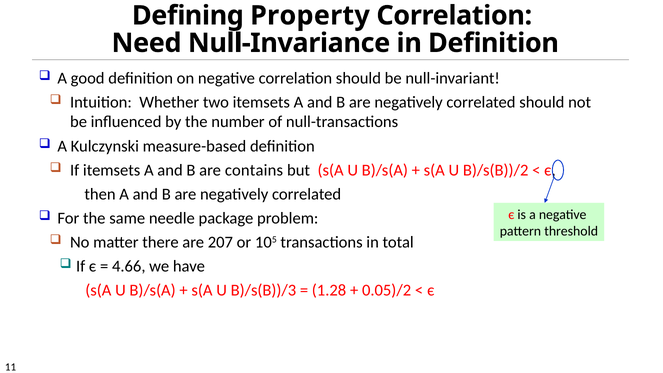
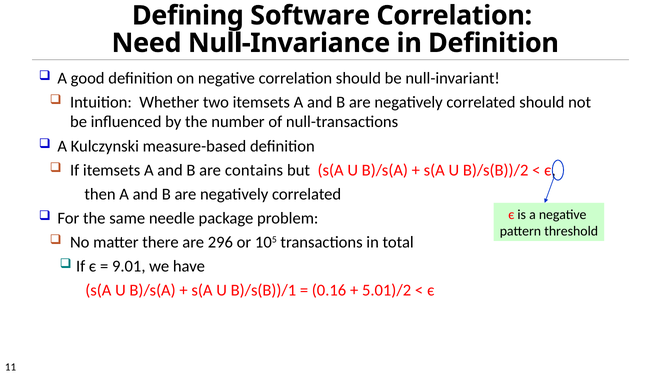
Property: Property -> Software (310, 16)
207: 207 -> 296 (220, 242)
4.66: 4.66 -> 9.01 (129, 266)
B)/s(B))/3: B)/s(B))/3 -> B)/s(B))/1 (263, 290)
1.28: 1.28 -> 0.16 (329, 290)
0.05)/2: 0.05)/2 -> 5.01)/2 (387, 290)
